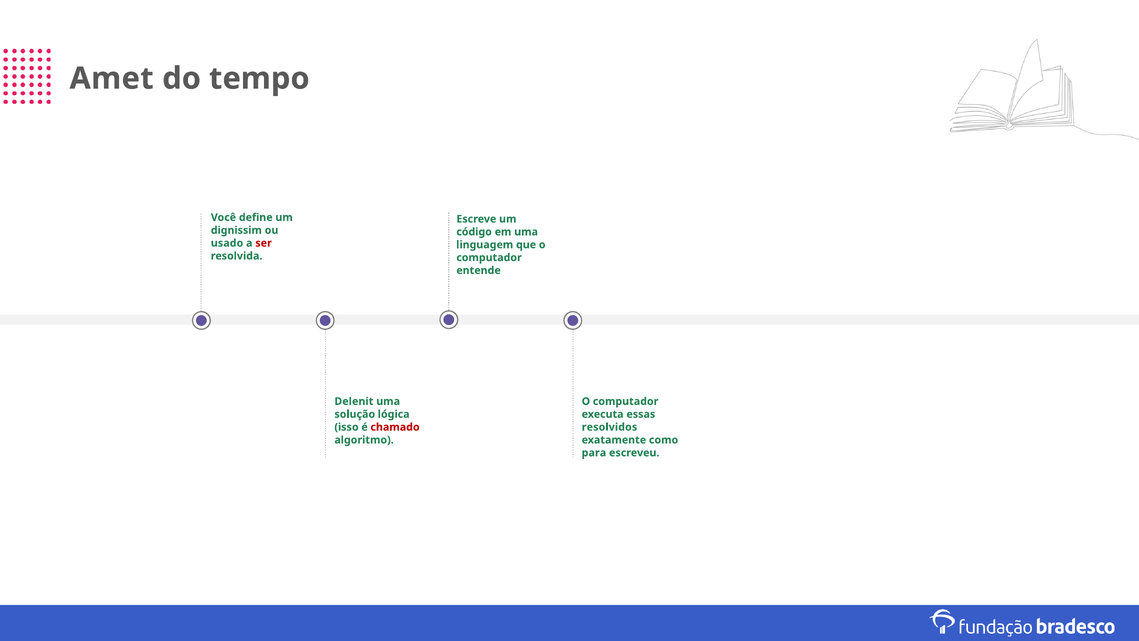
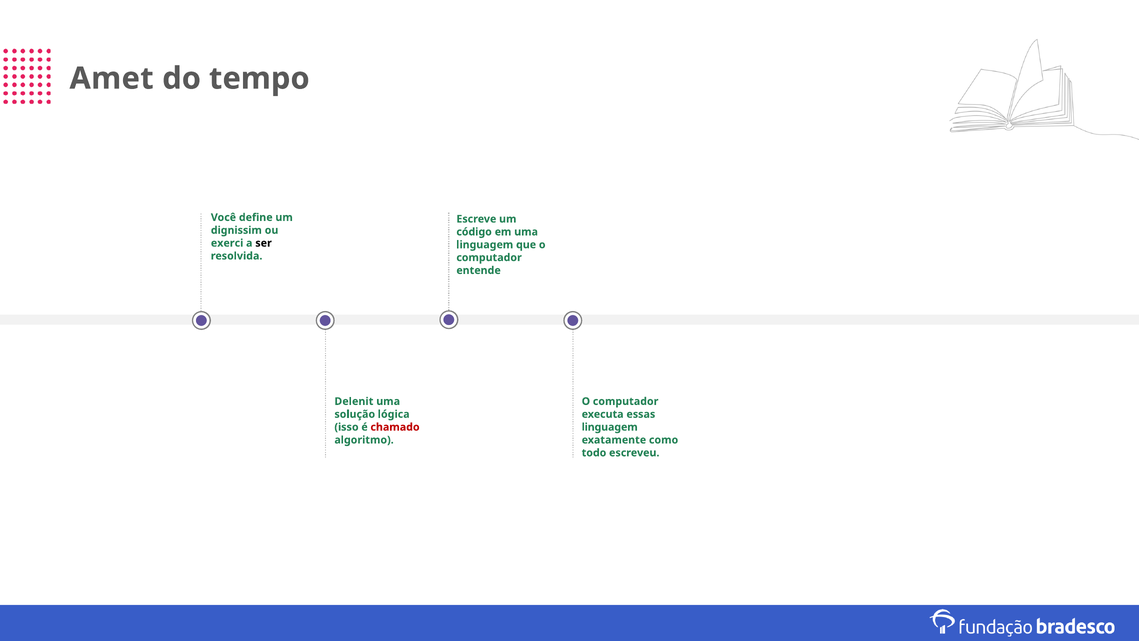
usado: usado -> exerci (227, 243)
ser colour: red -> black (264, 243)
resolvidos: resolvidos -> linguagem (610, 427)
para: para -> todo (594, 453)
